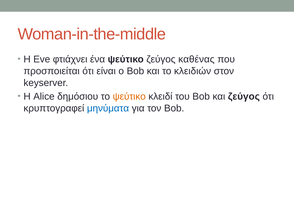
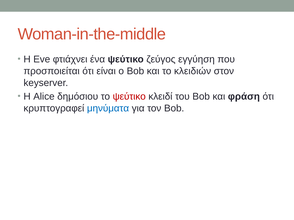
καθένας: καθένας -> εγγύηση (196, 59)
ψεύτικο colour: orange -> red (129, 97)
και ζεύγος: ζεύγος -> φράση (244, 97)
